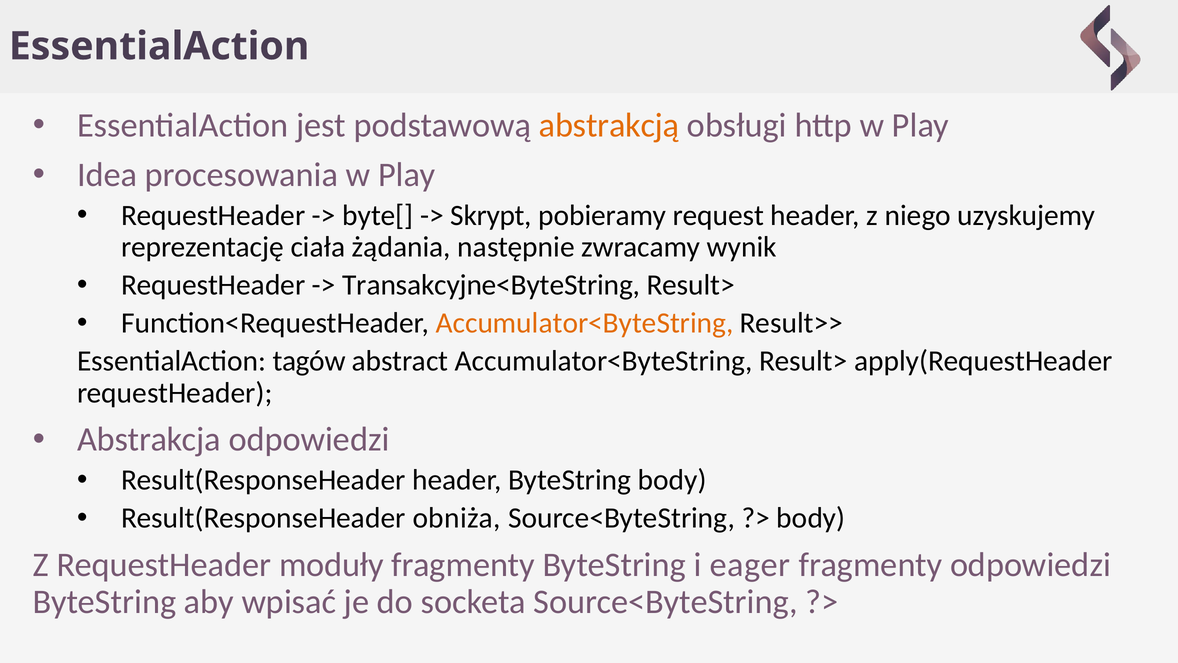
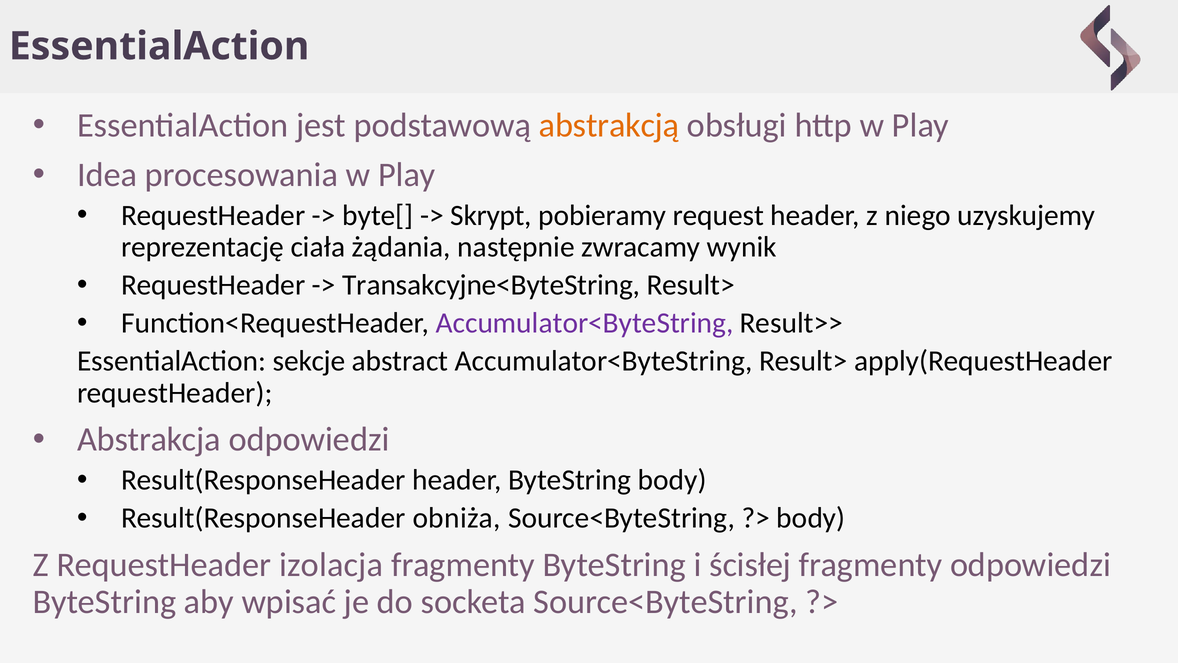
Accumulator<ByteString colour: orange -> purple (585, 323)
tagów: tagów -> sekcje (309, 361)
moduły: moduły -> izolacja (331, 564)
eager: eager -> ścisłej (750, 564)
